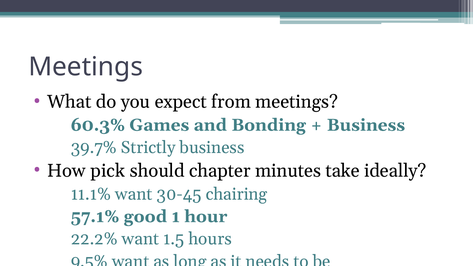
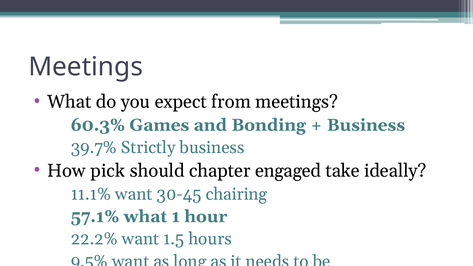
minutes: minutes -> engaged (288, 171)
57.1% good: good -> what (145, 217)
